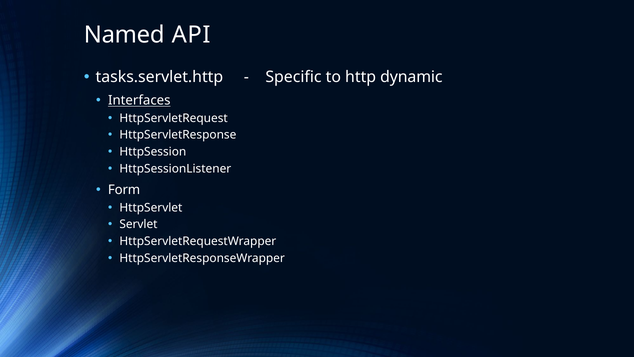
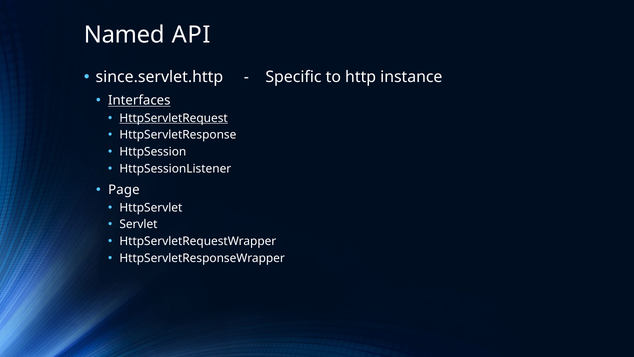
tasks.servlet.http: tasks.servlet.http -> since.servlet.http (159, 77)
dynamic: dynamic -> instance (411, 77)
HttpServletRequest underline: none -> present (174, 118)
Form: Form -> Page (124, 190)
